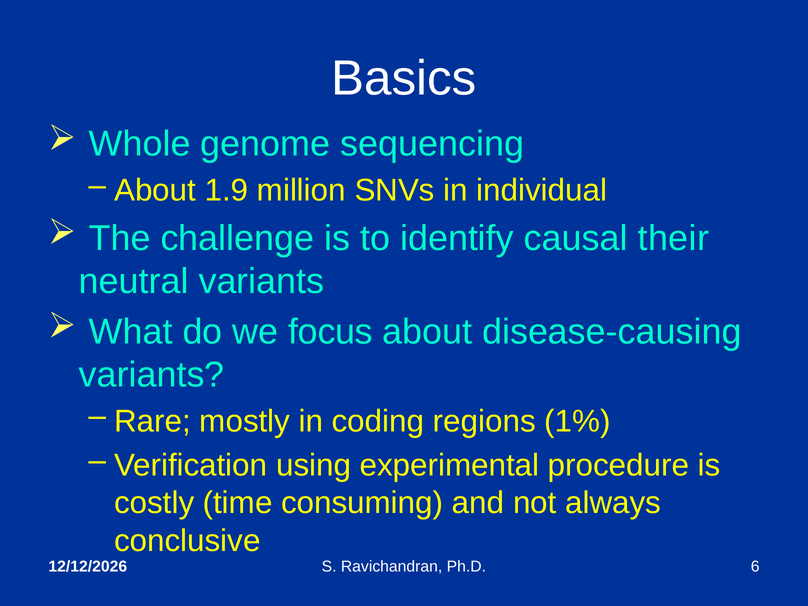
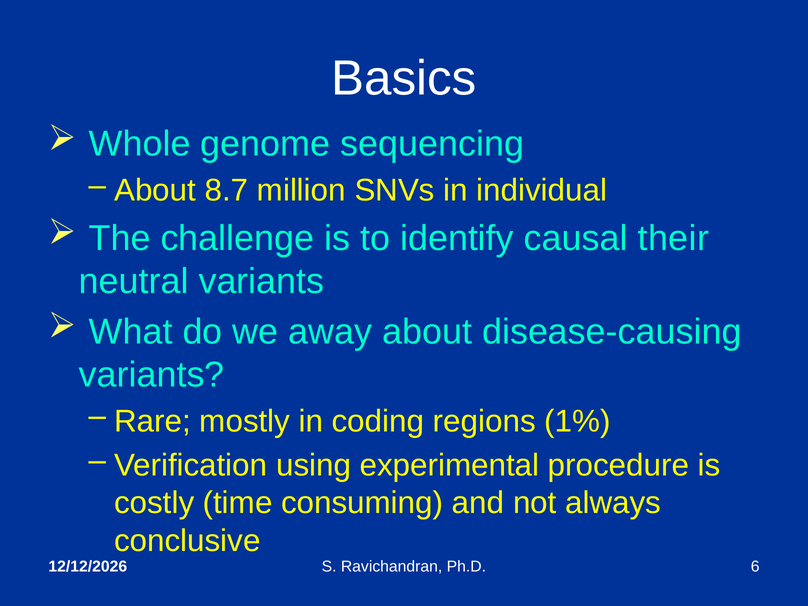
1.9: 1.9 -> 8.7 (226, 190)
focus: focus -> away (330, 332)
